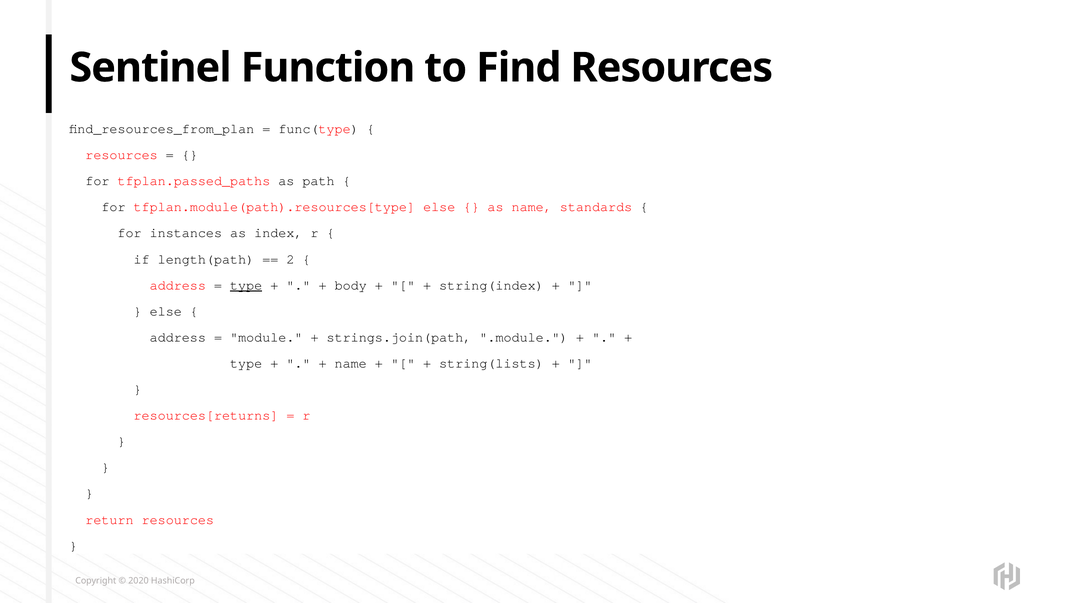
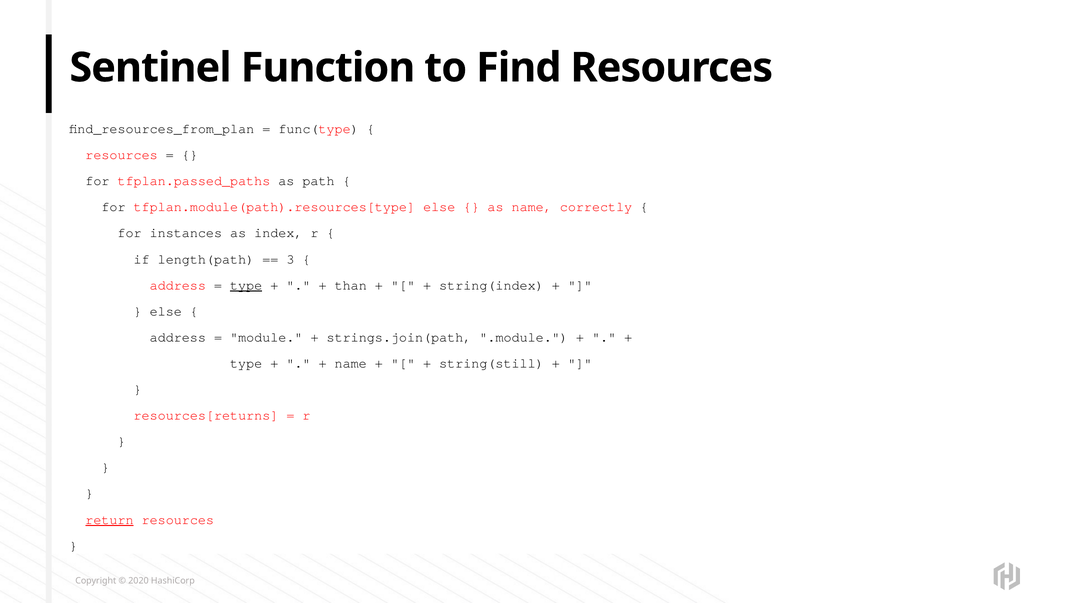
standards: standards -> correctly (596, 207)
2: 2 -> 3 (290, 259)
body: body -> than (351, 285)
string(lists: string(lists -> string(still (491, 363)
return underline: none -> present (109, 520)
